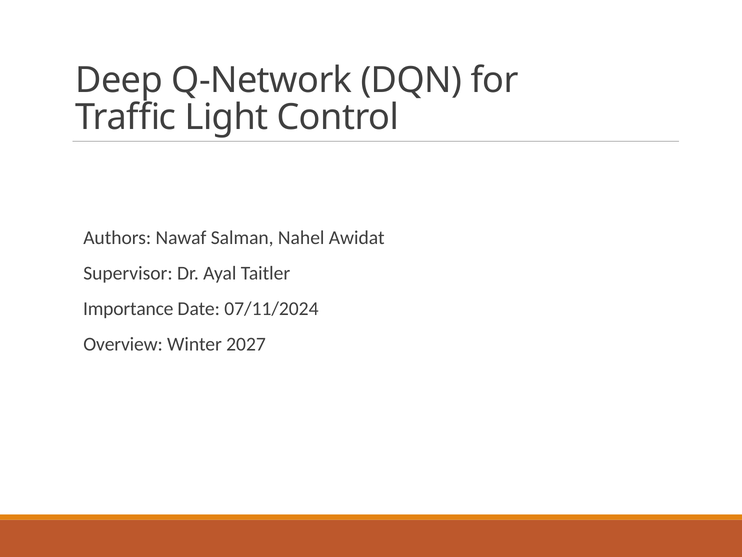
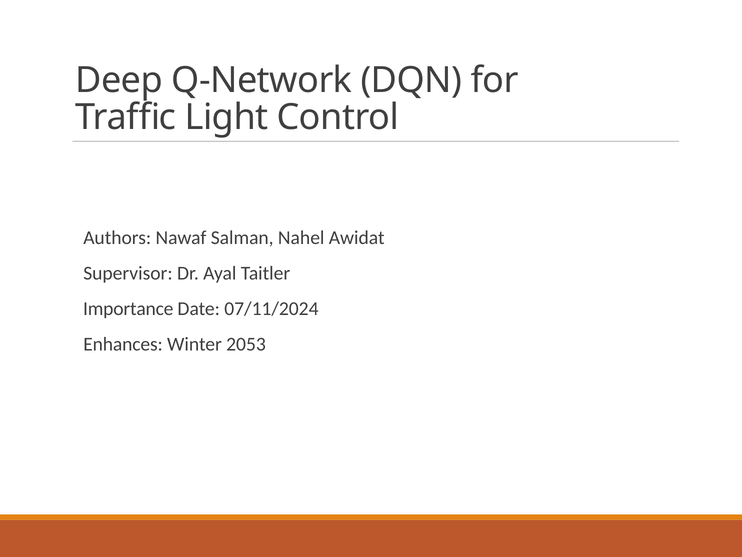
Overview: Overview -> Enhances (123, 344)
2027: 2027 -> 2053 (246, 344)
